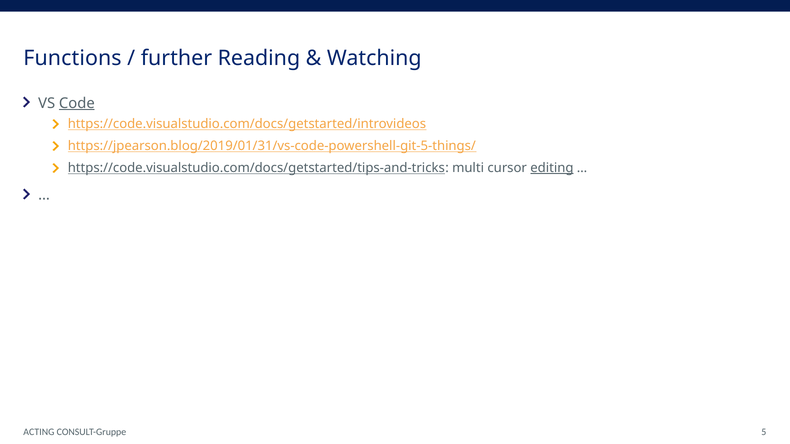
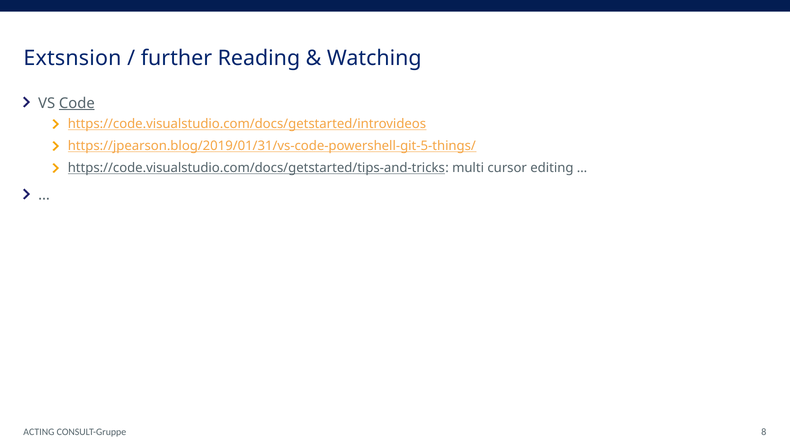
Functions: Functions -> Extsnsion (72, 58)
editing underline: present -> none (552, 168)
5: 5 -> 8 (764, 432)
